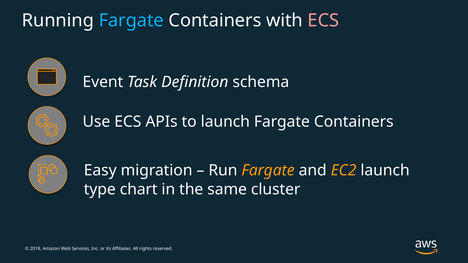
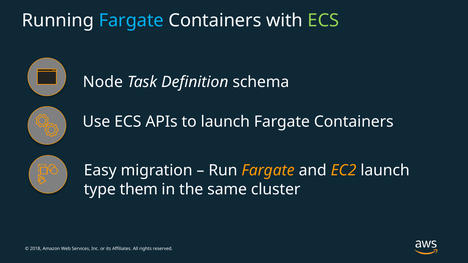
ECS colour: pink -> light green (323, 20)
Event: Event -> Node (103, 82)
chart: chart -> them (139, 189)
